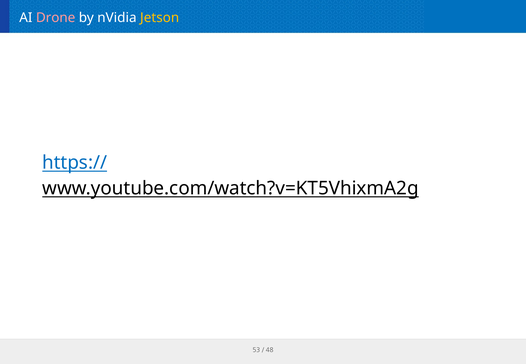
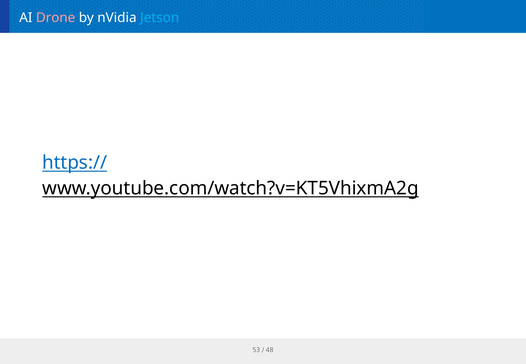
Jetson colour: yellow -> light blue (160, 18)
